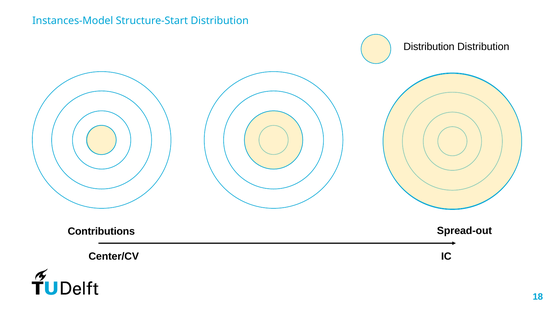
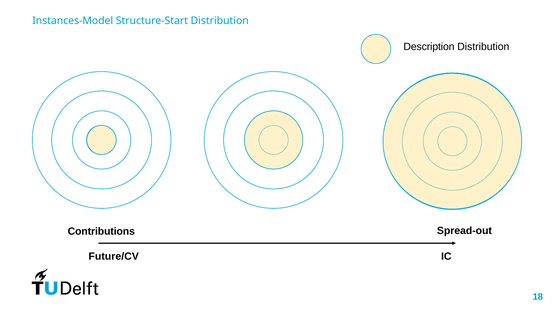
Distribution: Distribution -> Description (429, 47)
Center/CV: Center/CV -> Future/CV (114, 256)
